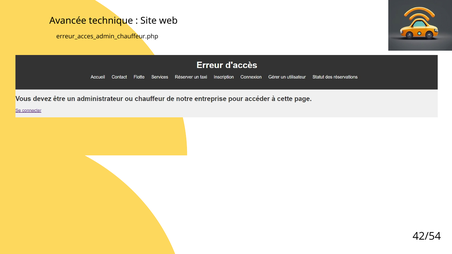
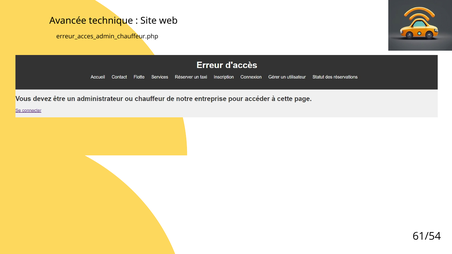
42/54: 42/54 -> 61/54 (427, 236)
